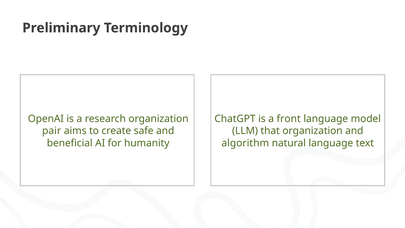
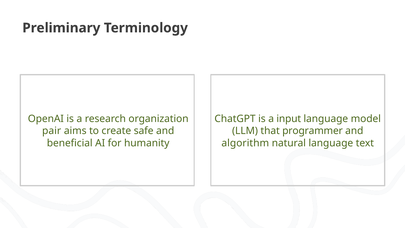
front: front -> input (289, 119)
that organization: organization -> programmer (313, 131)
